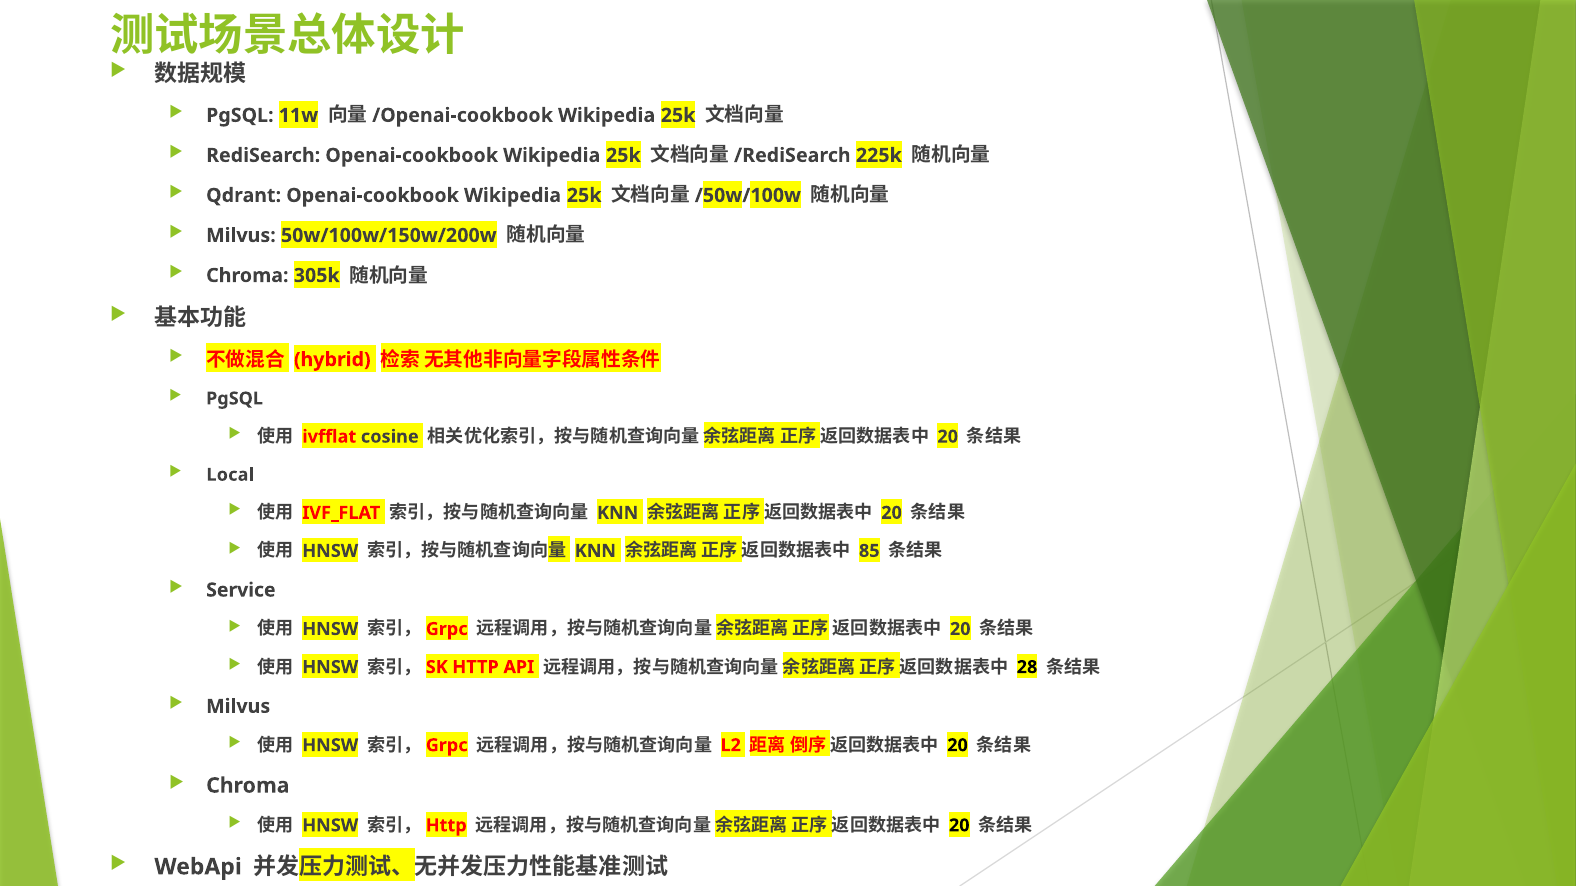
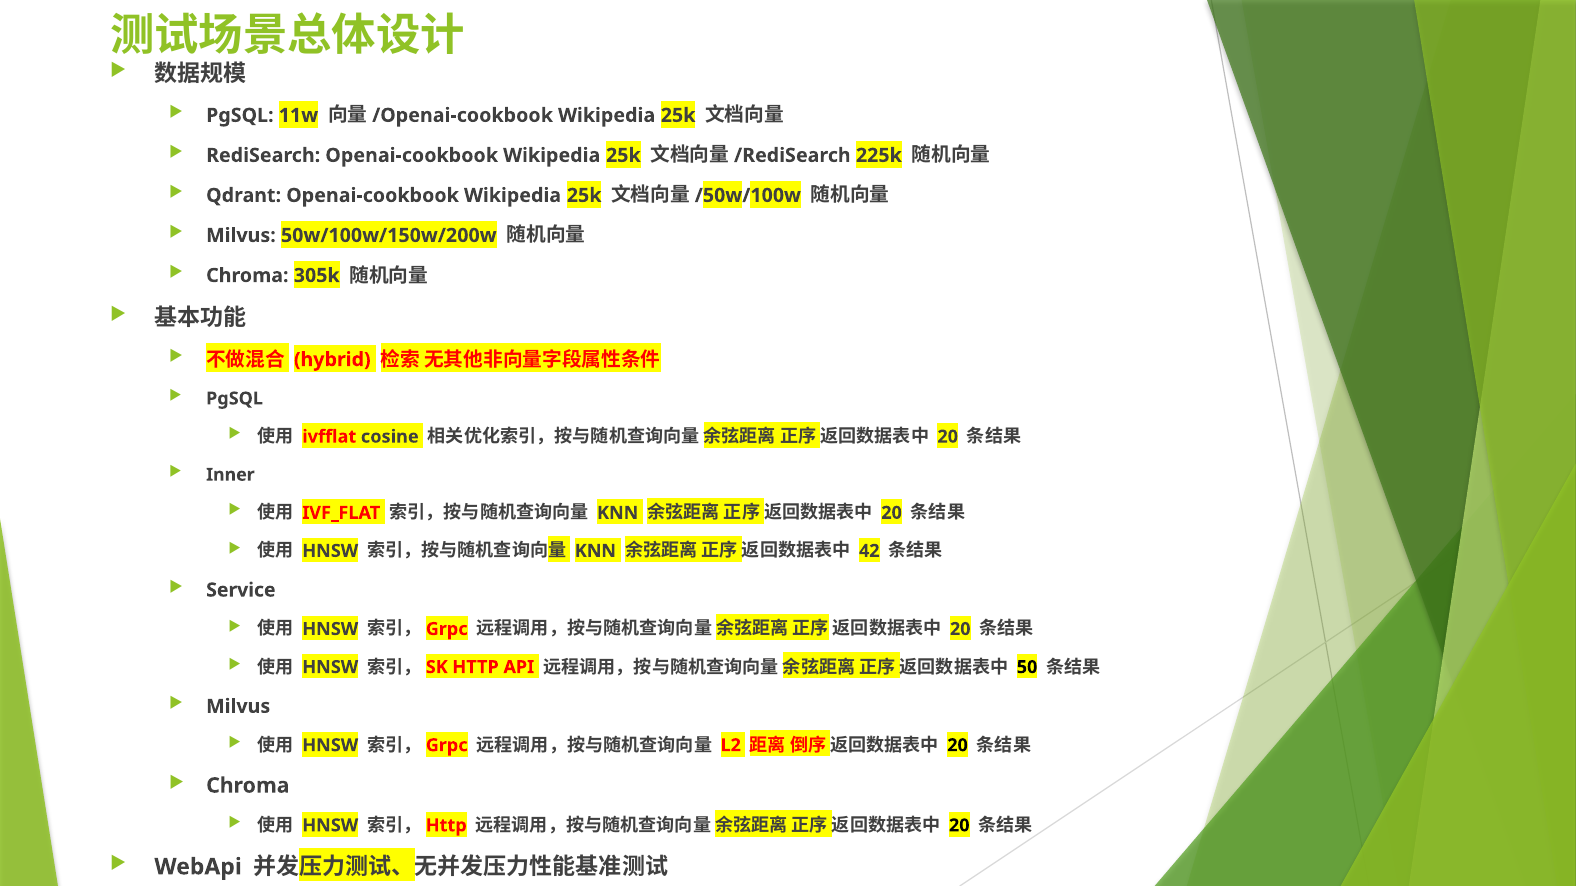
Local: Local -> Inner (230, 475)
85: 85 -> 42 (869, 551)
28: 28 -> 50 (1027, 667)
